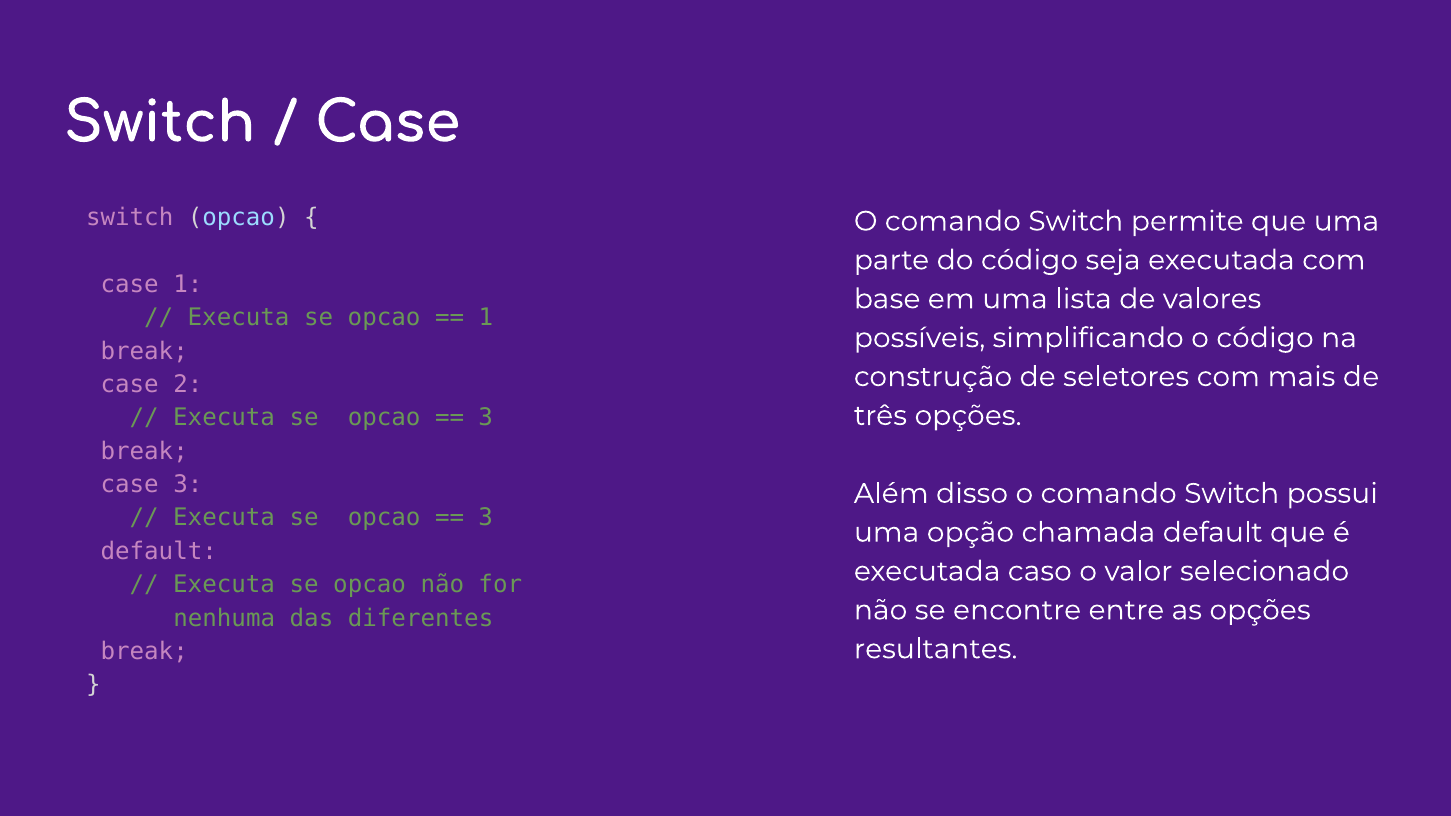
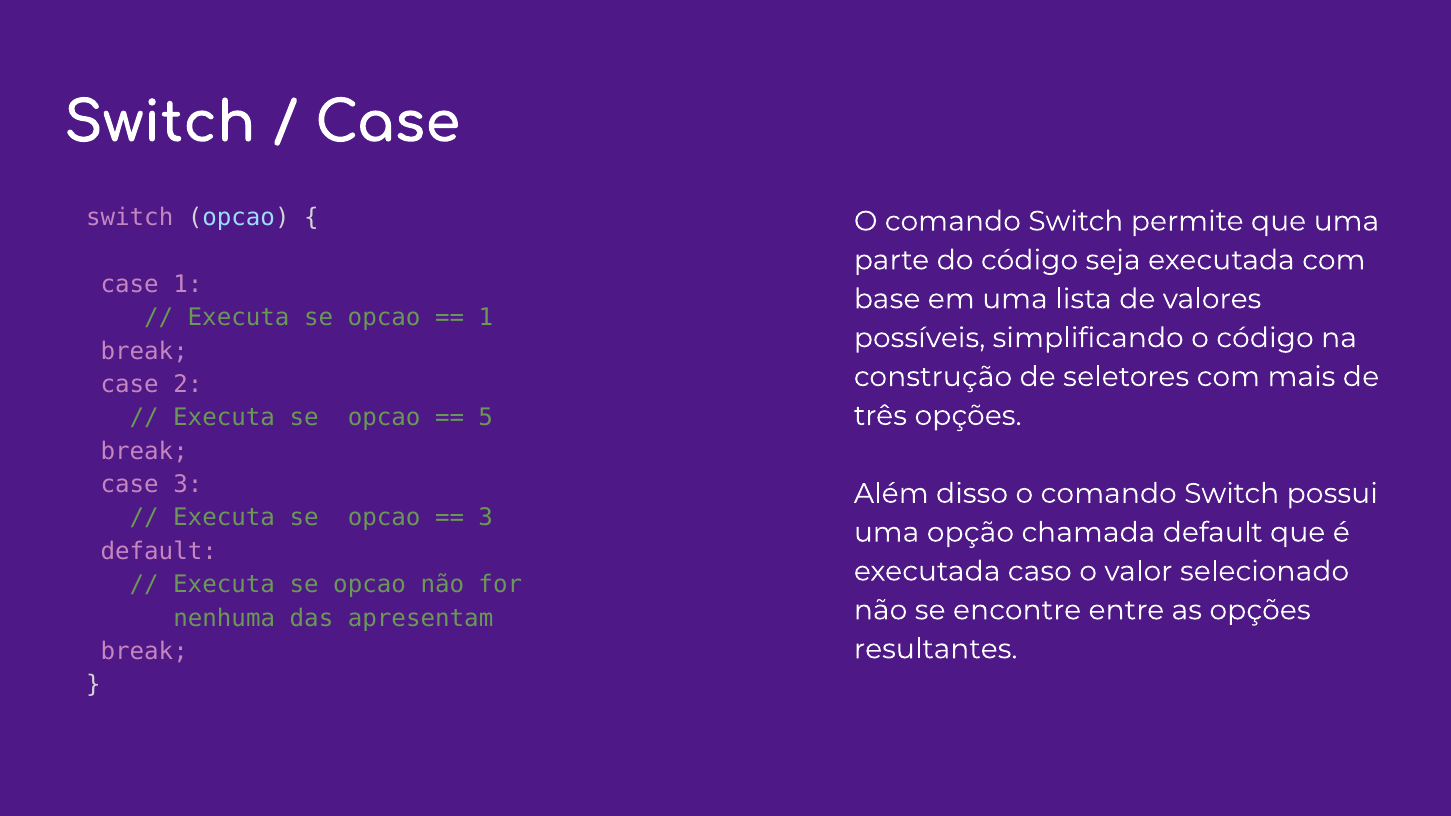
3: 3 -> 5 (486, 418)
diferentes: diferentes -> apresentam (421, 618)
